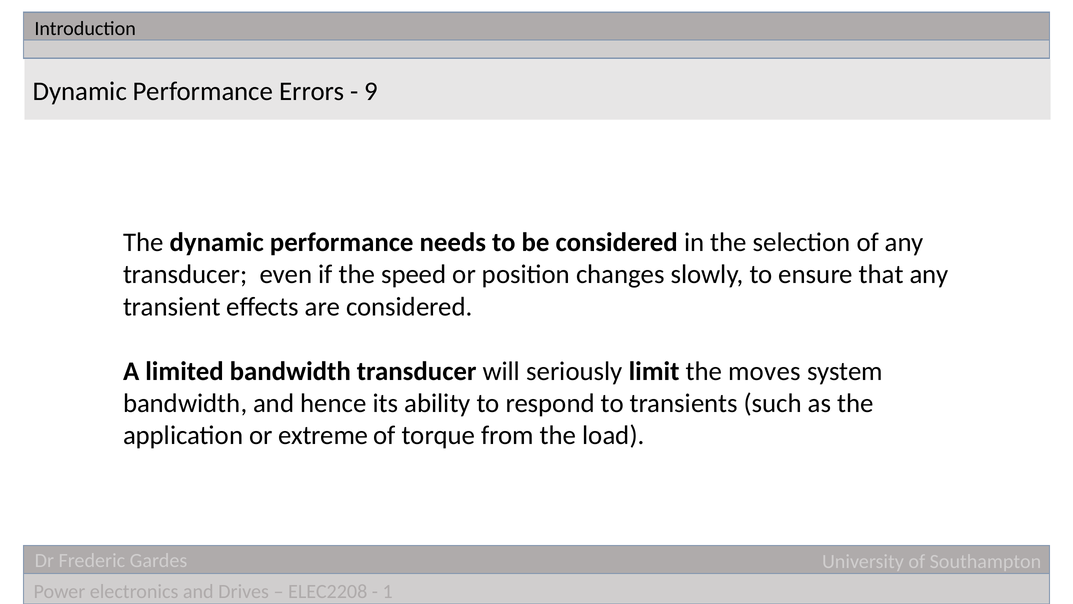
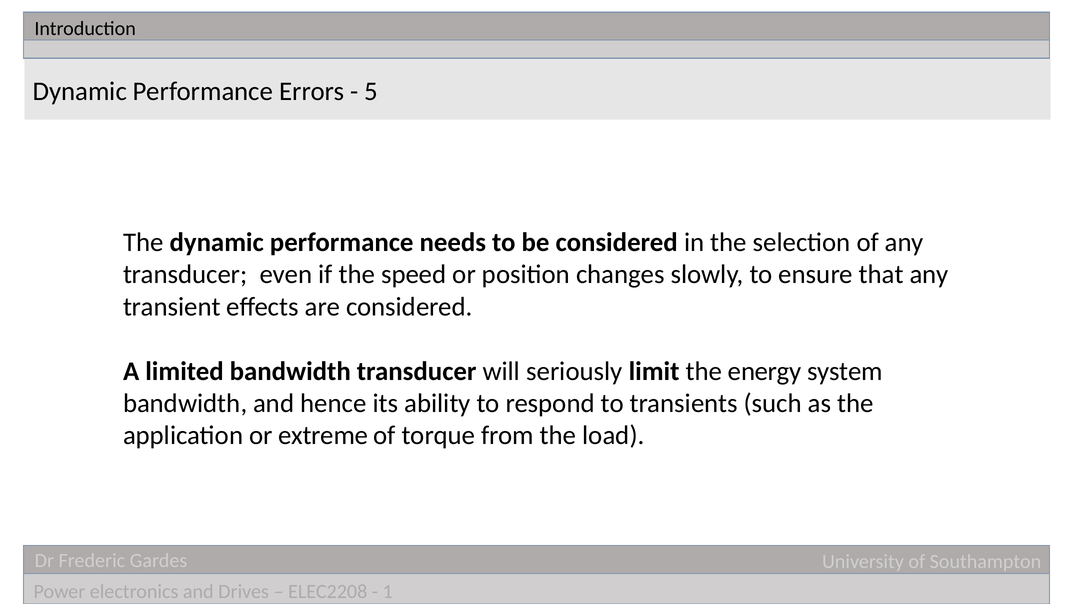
9: 9 -> 5 (371, 91)
moves: moves -> energy (765, 371)
